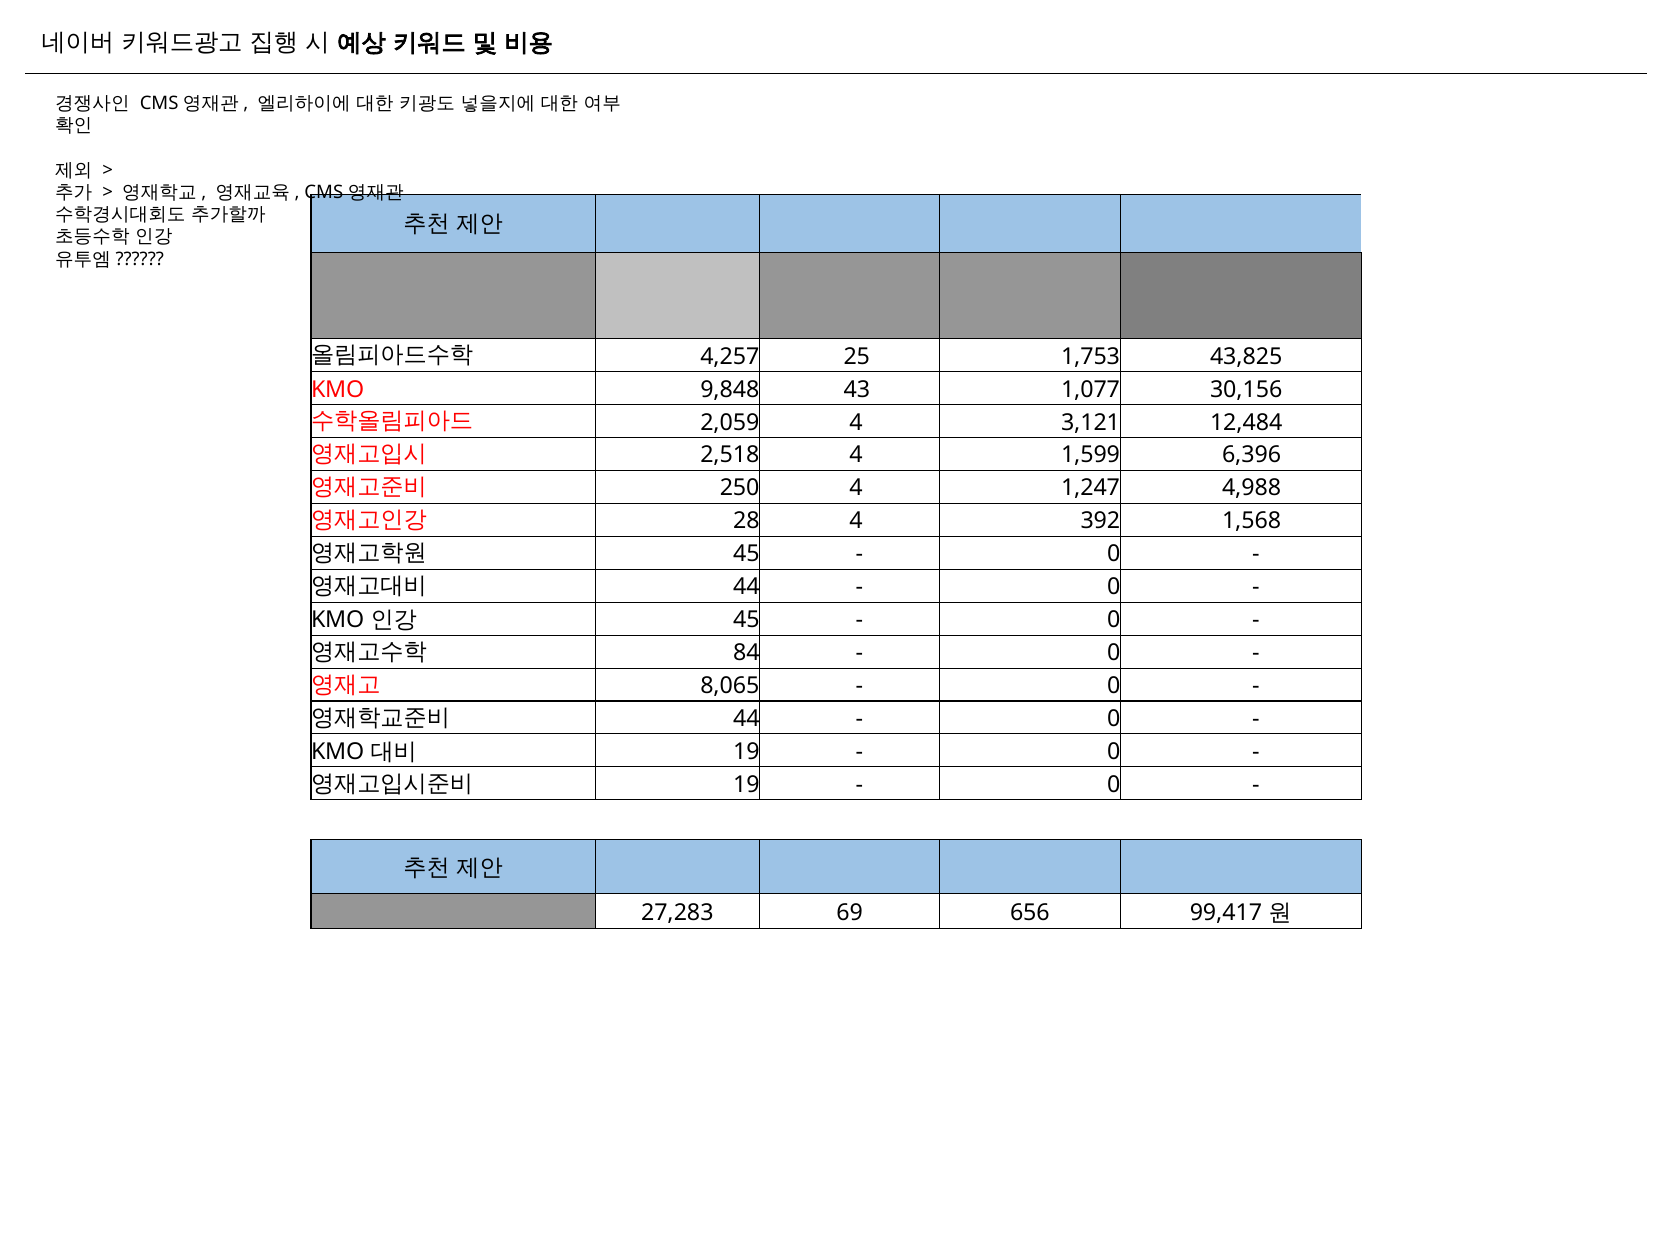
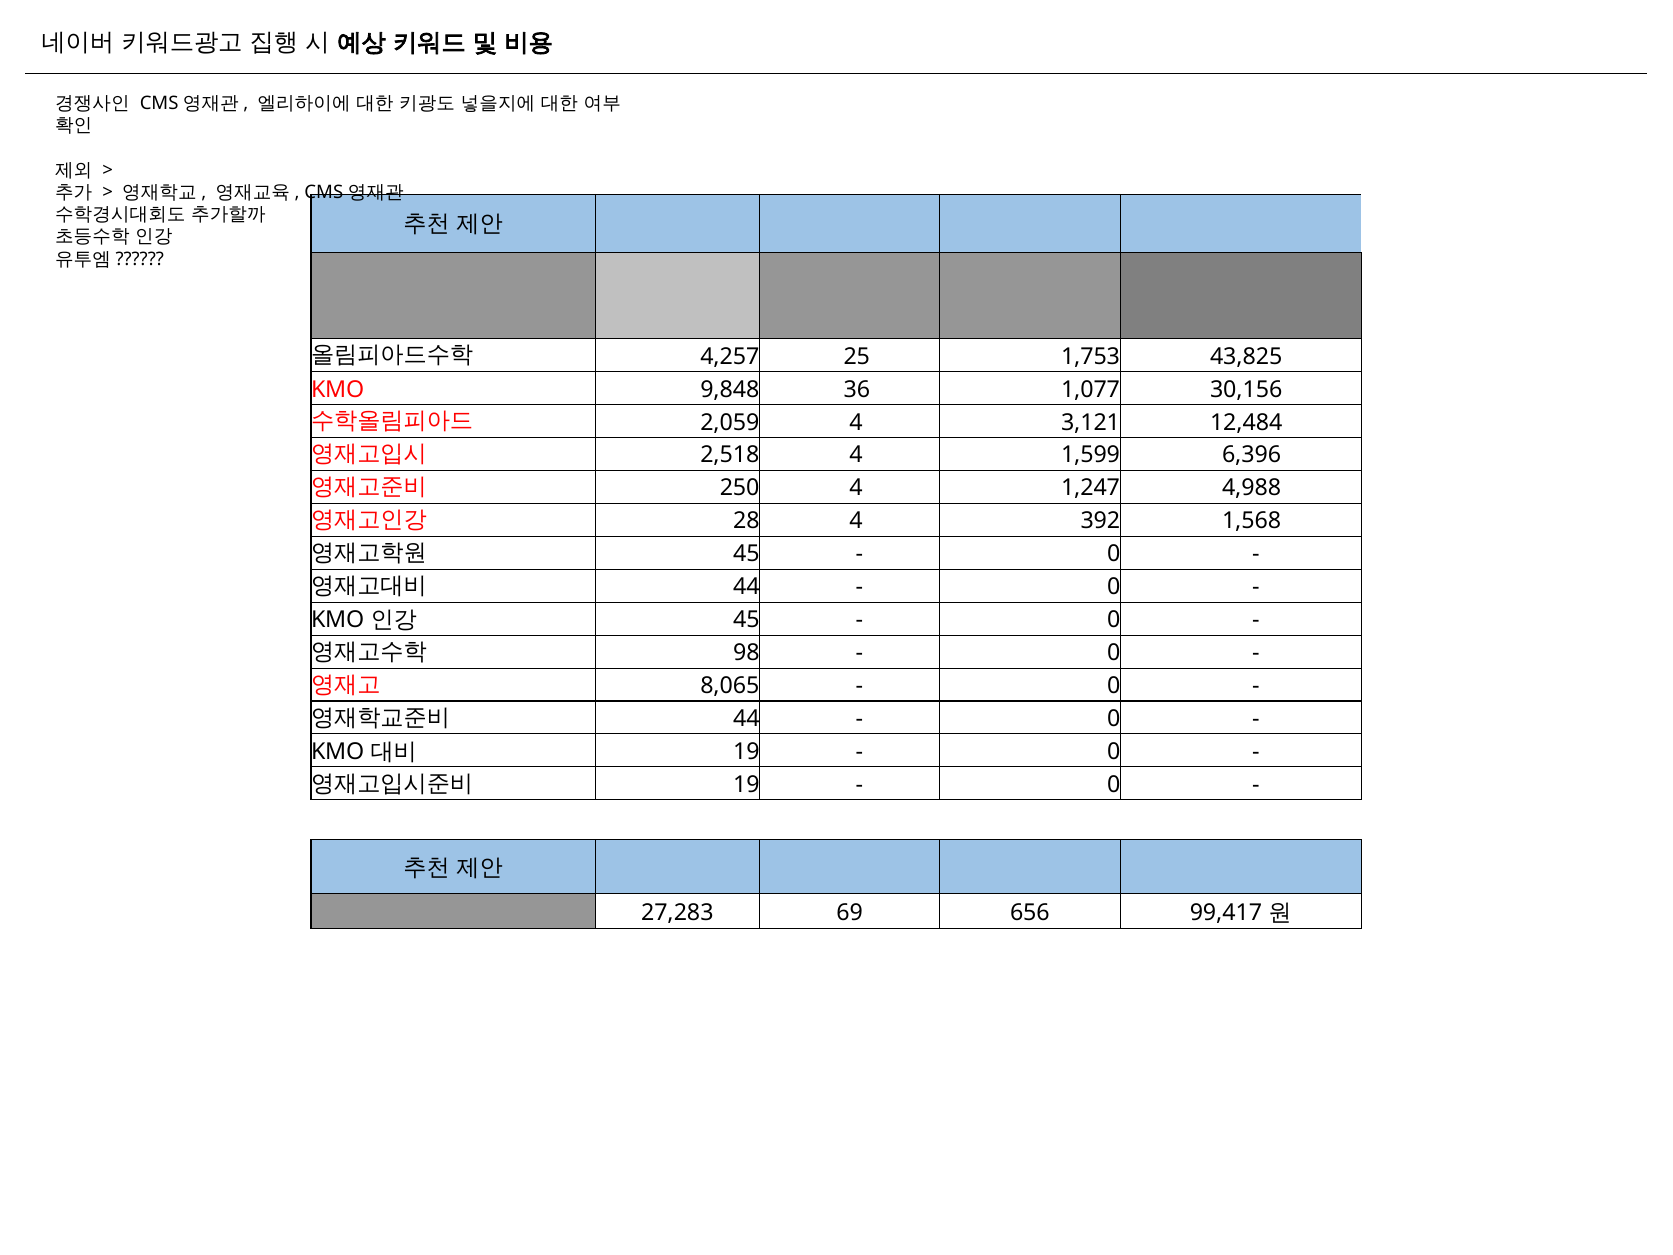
43: 43 -> 36 (857, 389)
84: 84 -> 98 (746, 653)
